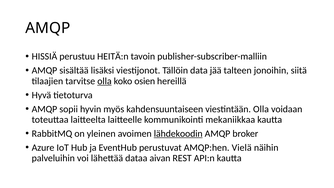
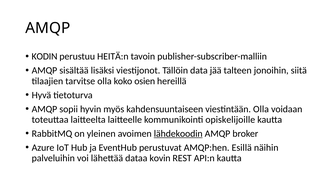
HISSIÄ: HISSIÄ -> KODIN (45, 56)
olla underline: present -> none (104, 81)
mekaniikkaa: mekaniikkaa -> opiskelijoille (230, 120)
Vielä: Vielä -> Esillä (242, 148)
aivan: aivan -> kovin (160, 158)
